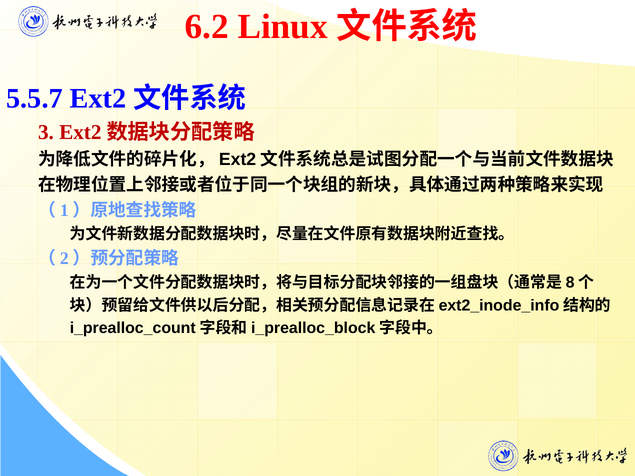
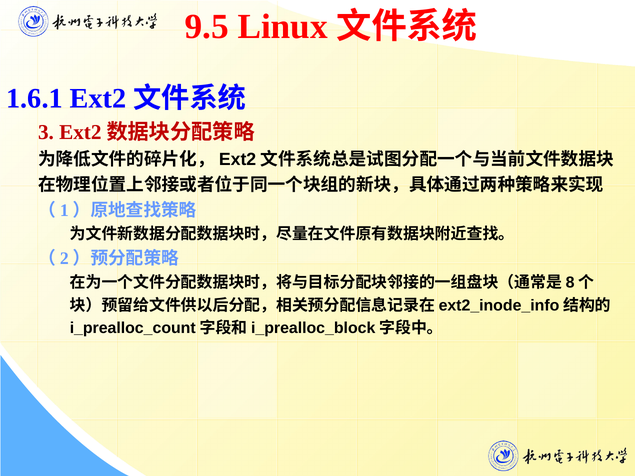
6.2: 6.2 -> 9.5 (207, 27)
5.5.7: 5.5.7 -> 1.6.1 (34, 98)
